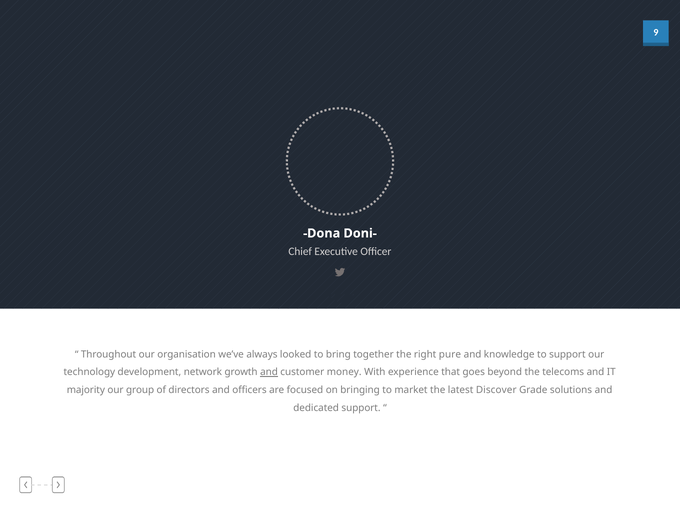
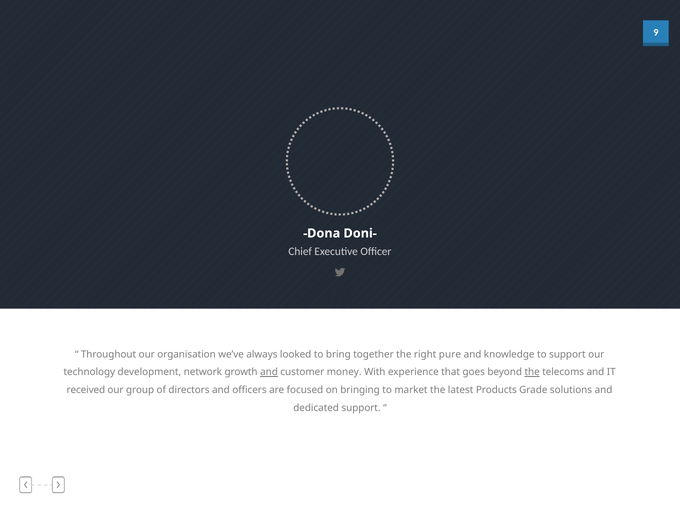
the underline: none -> present (532, 372)
majority: majority -> received (86, 390)
Discover: Discover -> Products (496, 390)
